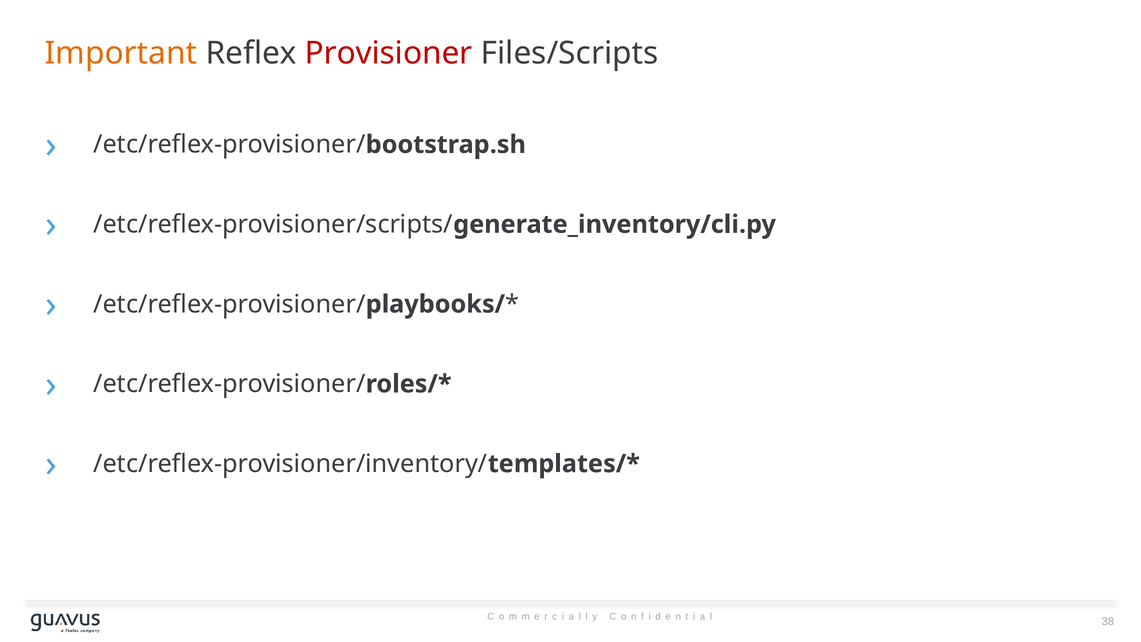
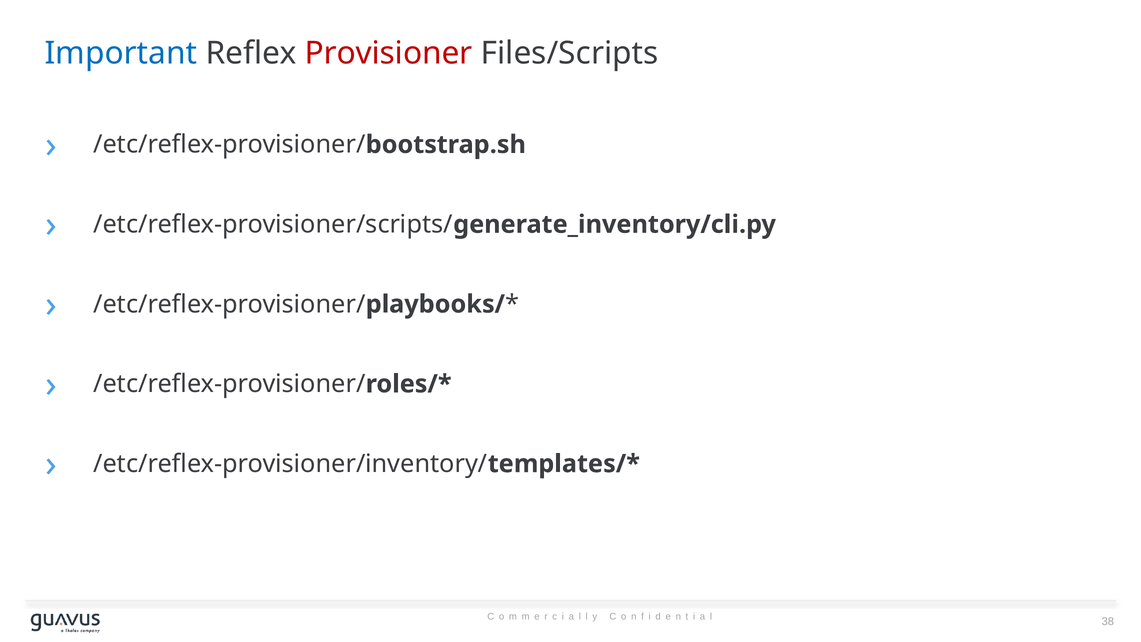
Important colour: orange -> blue (121, 53)
